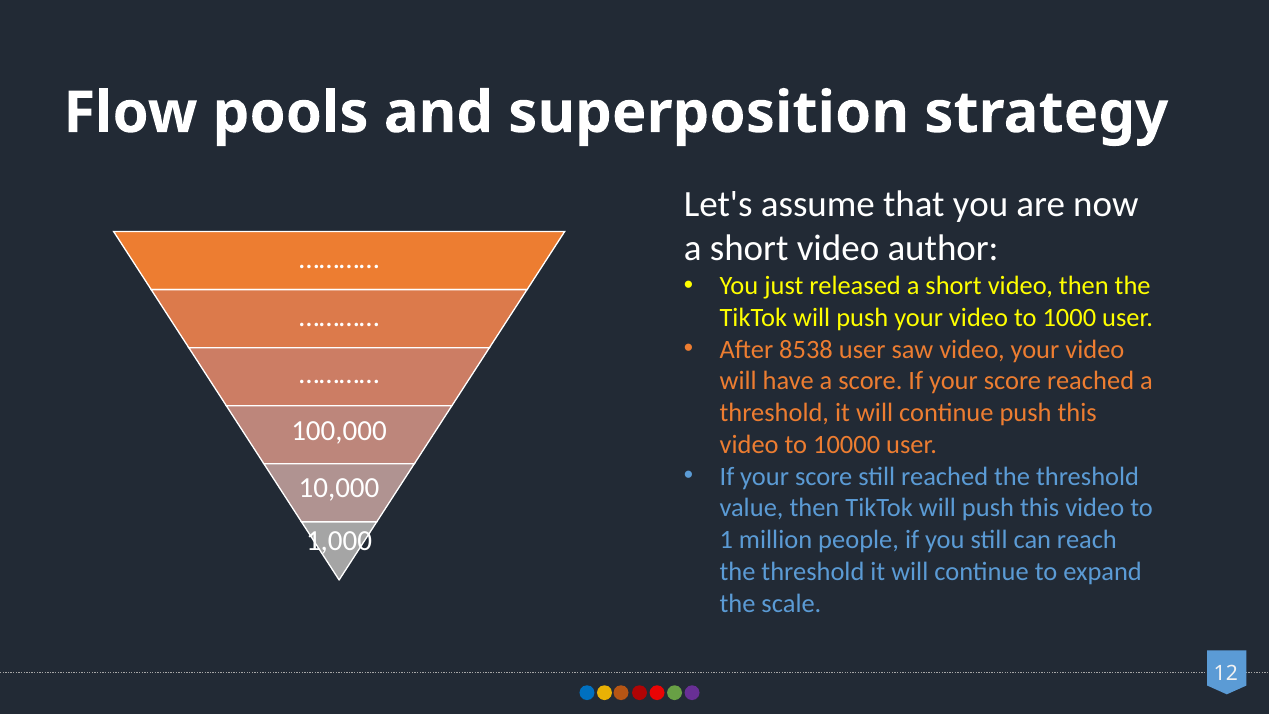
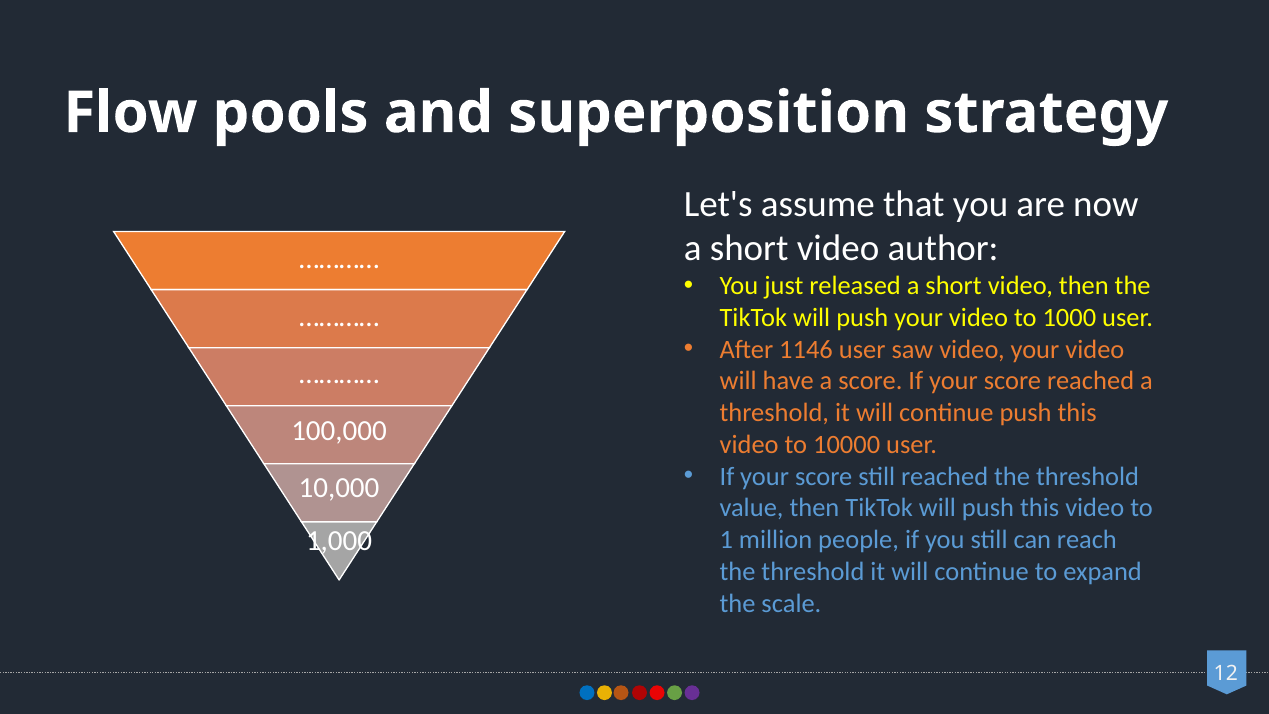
8538: 8538 -> 1146 (806, 349)
